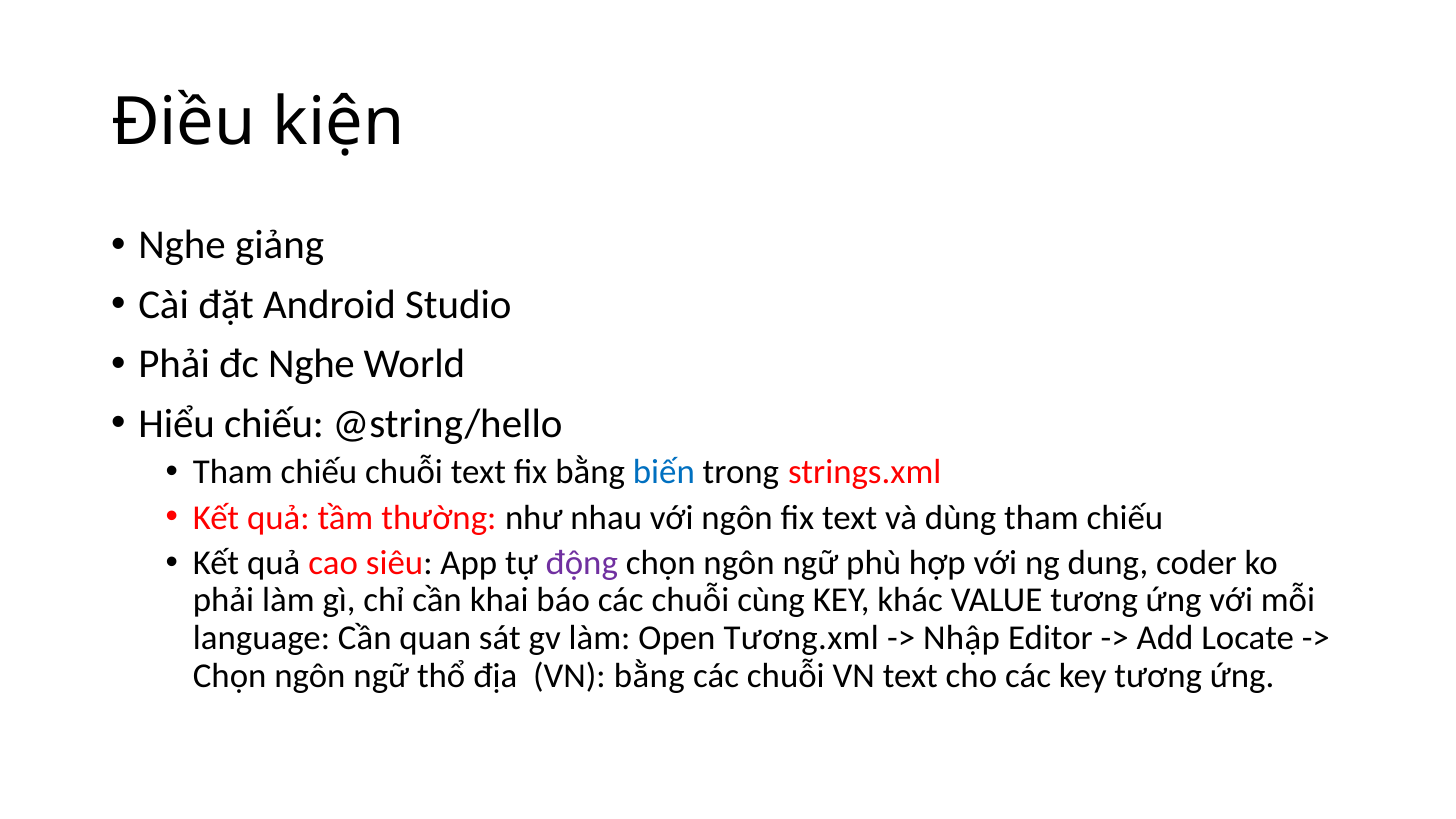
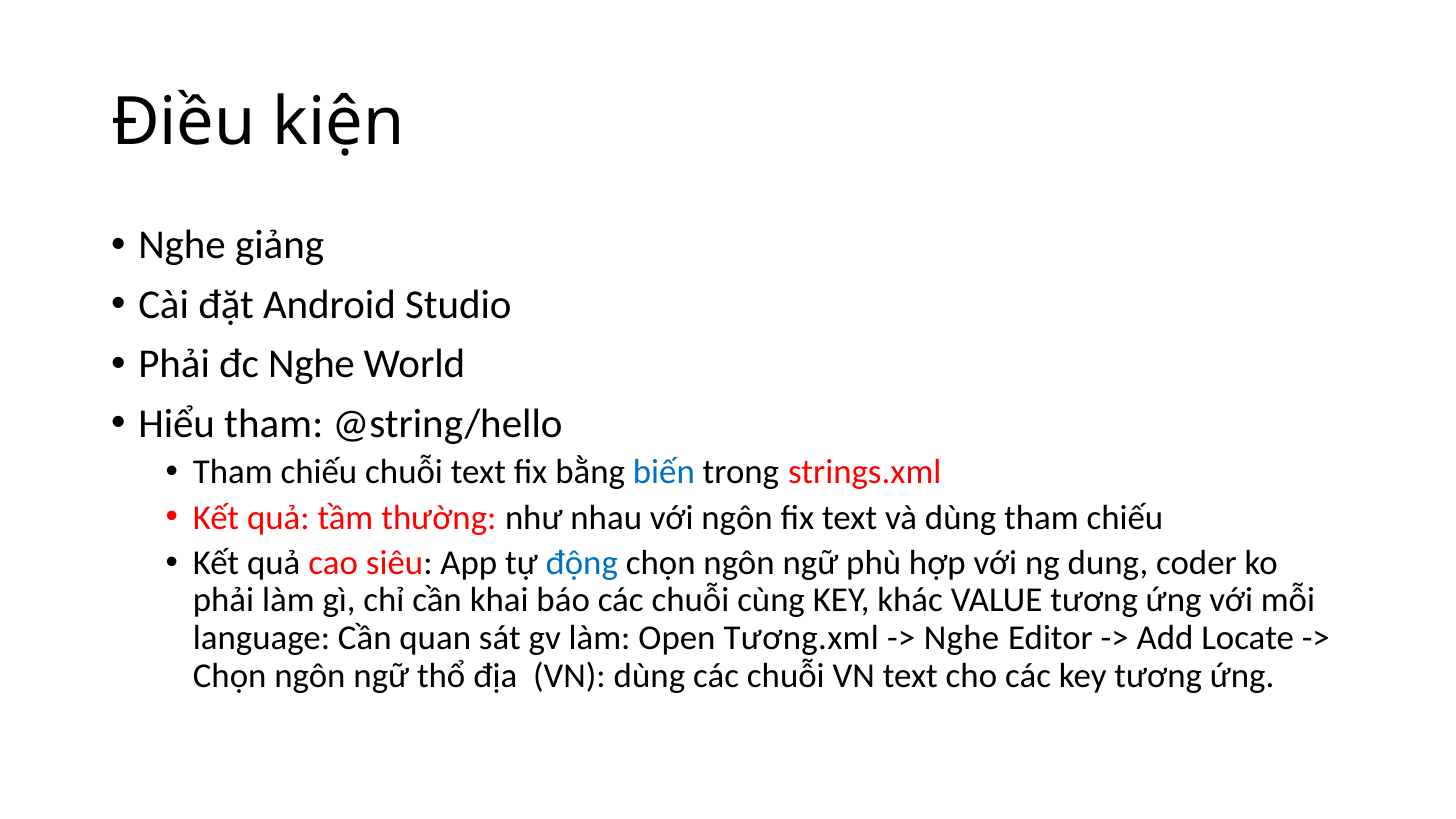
Hiểu chiếu: chiếu -> tham (274, 424)
động colour: purple -> blue (582, 563)
Nhập: Nhập -> Nghe (962, 638)
VN bằng: bằng -> dùng (649, 676)
